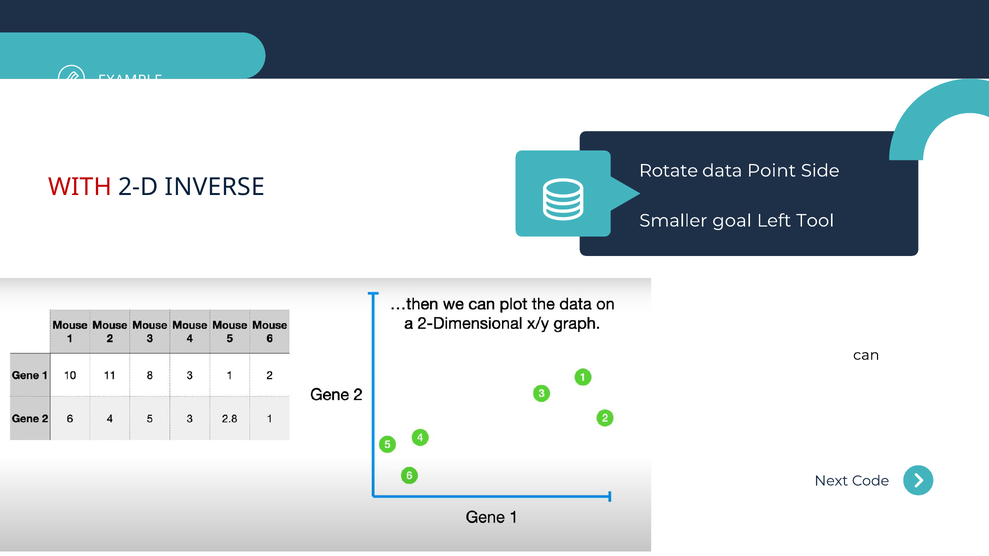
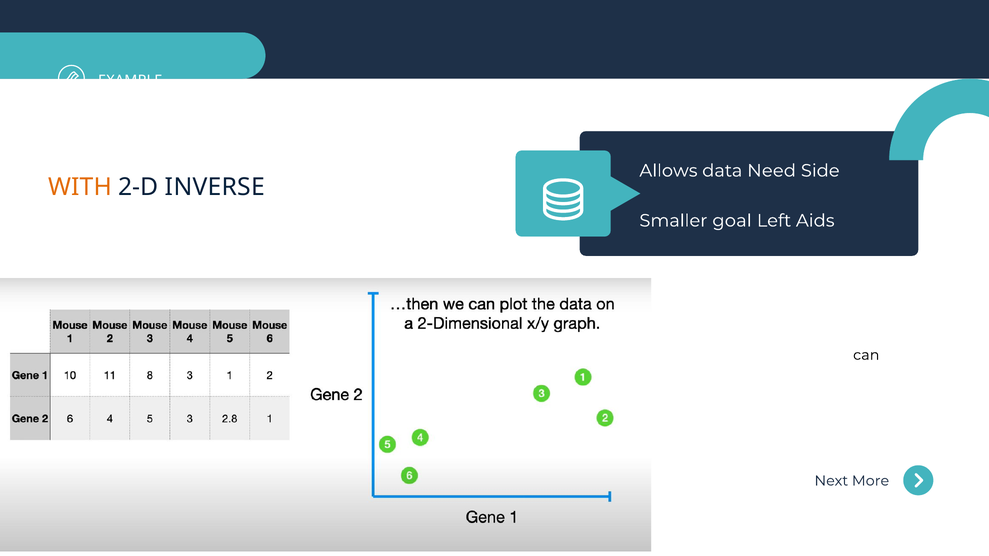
Rotate: Rotate -> Allows (668, 171)
Point: Point -> Need (772, 171)
WITH colour: red -> orange (80, 187)
Tool: Tool -> Aids (815, 221)
Next Code: Code -> More (871, 481)
